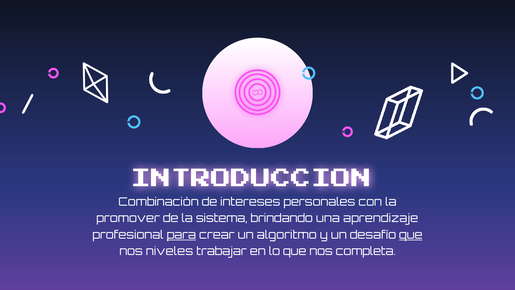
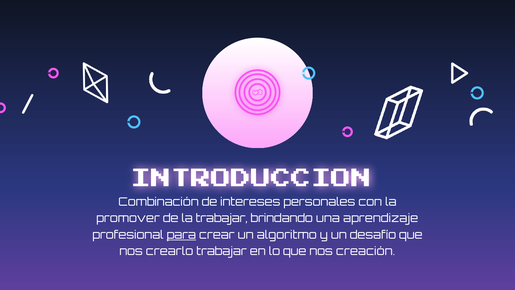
la sistema: sistema -> trabajar (222, 218)
que underline: present -> none (411, 235)
niveles: niveles -> crearlo (170, 251)
completa: completa -> creación (366, 251)
